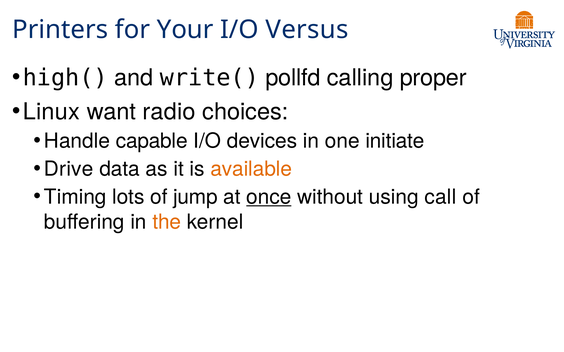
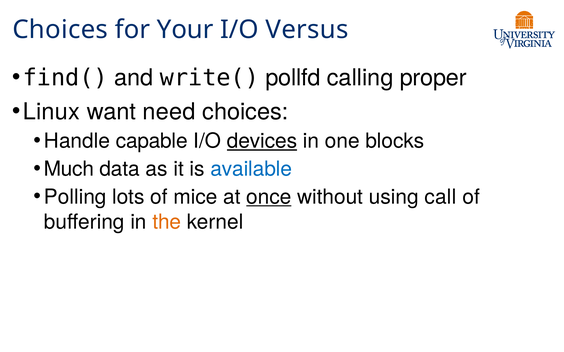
Printers: Printers -> Choices (60, 30)
high(: high( -> find( (65, 78)
radio: radio -> need (169, 112)
devices underline: none -> present (262, 141)
initiate: initiate -> blocks (395, 141)
Drive: Drive -> Much (69, 169)
available colour: orange -> blue (251, 169)
Timing: Timing -> Polling (75, 197)
jump: jump -> mice (195, 197)
